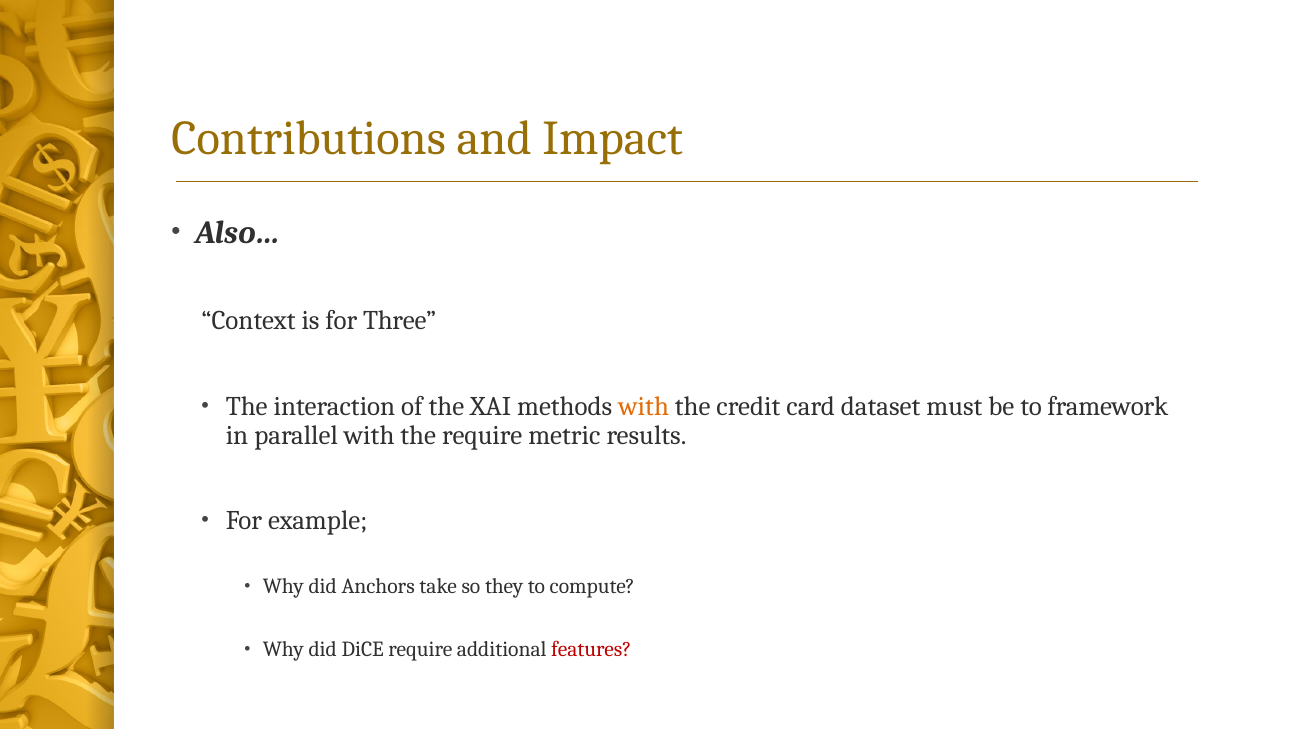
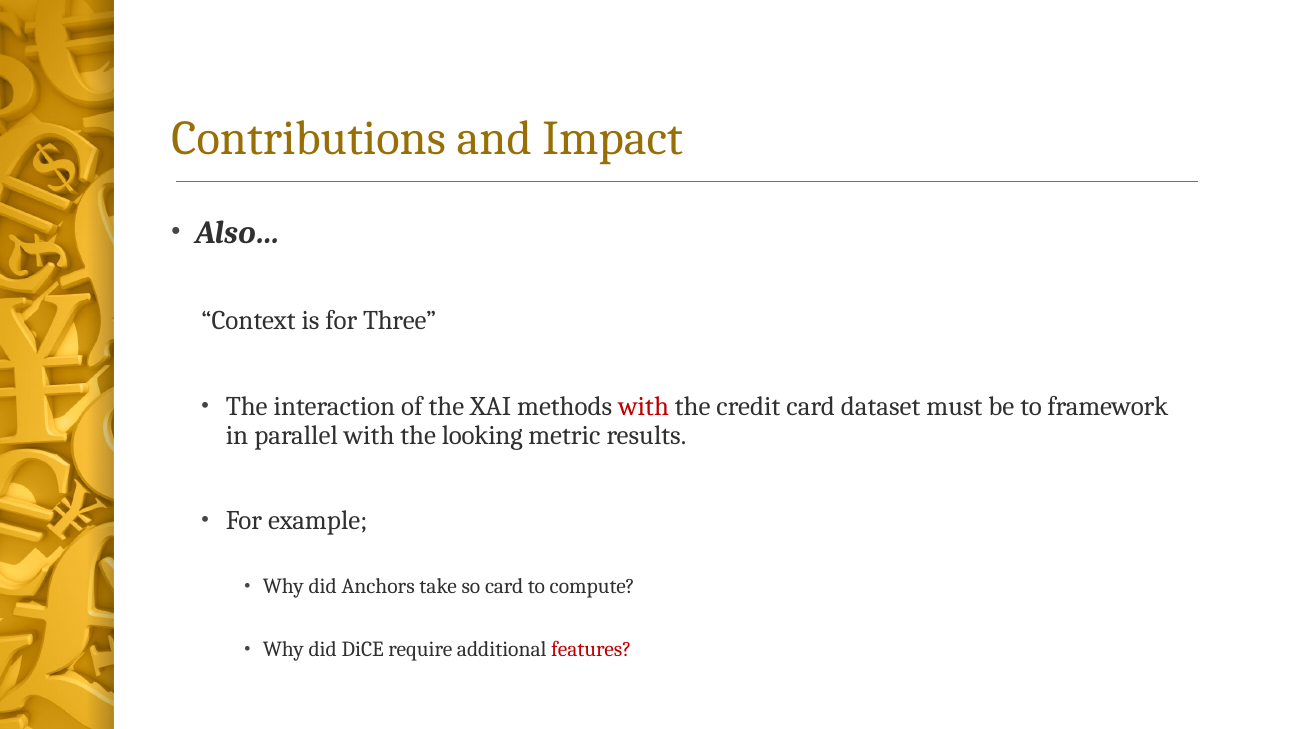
with colour: orange -> red (644, 406)
the require: require -> looking (482, 435)
so they: they -> card (504, 586)
